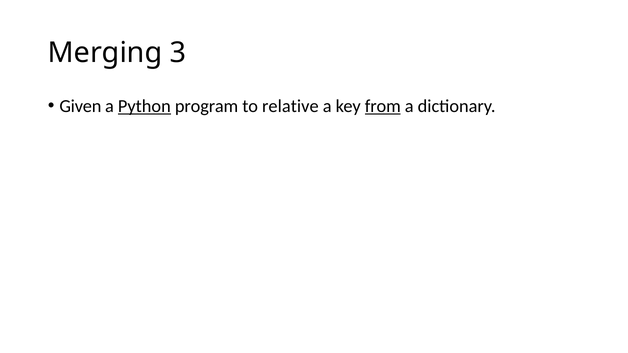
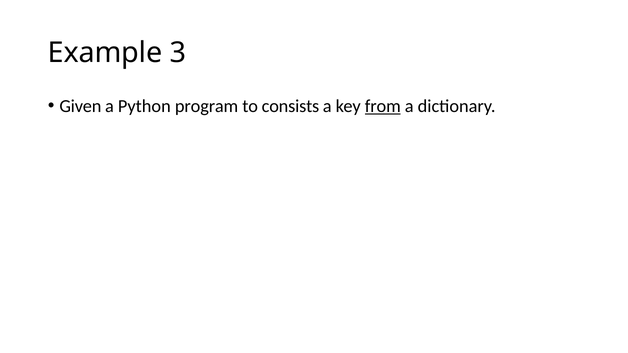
Merging: Merging -> Example (105, 53)
Python underline: present -> none (144, 106)
relative: relative -> consists (290, 106)
